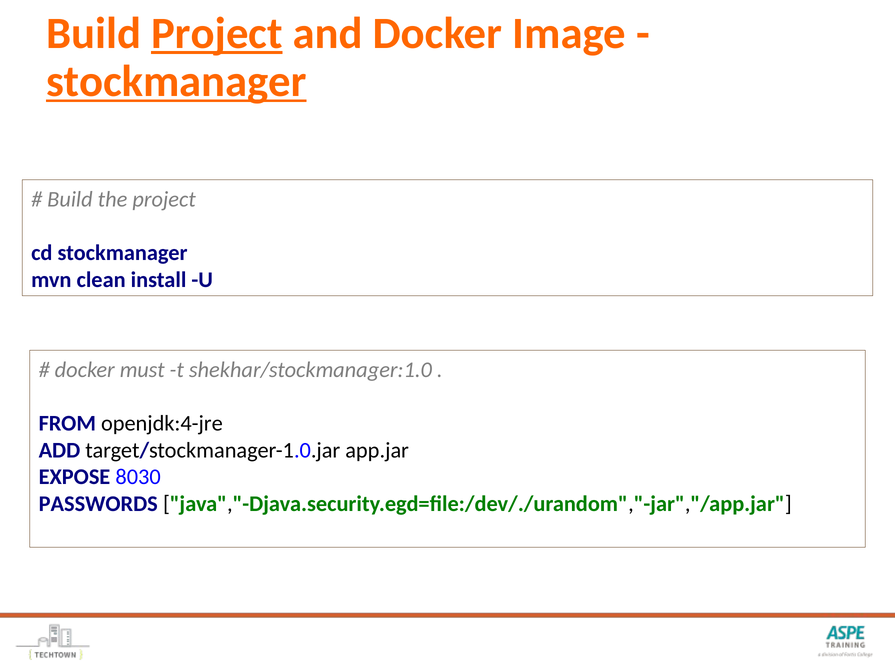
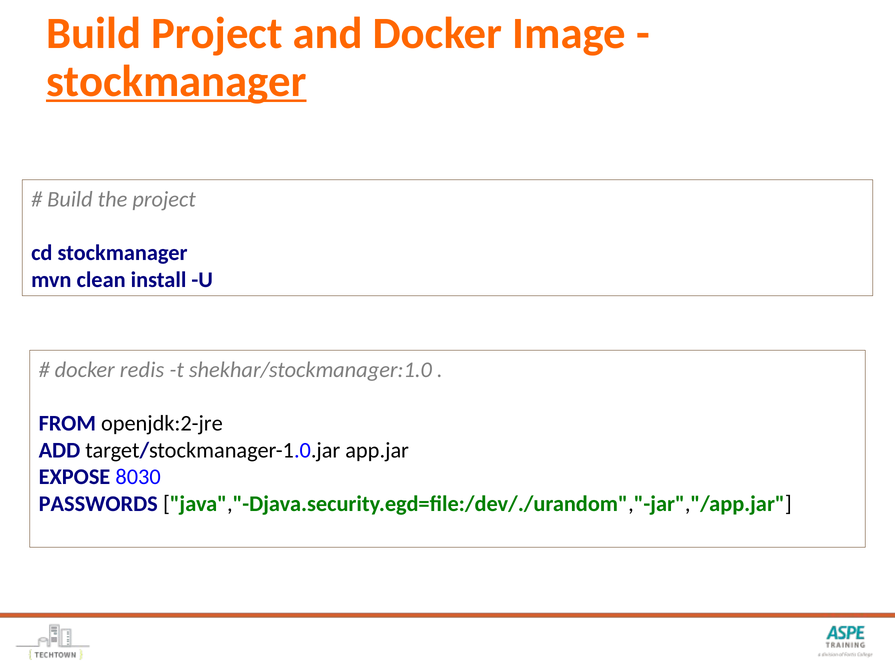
Project underline: present -> none (217, 33)
must: must -> redis (142, 370)
openjdk:4-jre: openjdk:4-jre -> openjdk:2-jre (162, 424)
